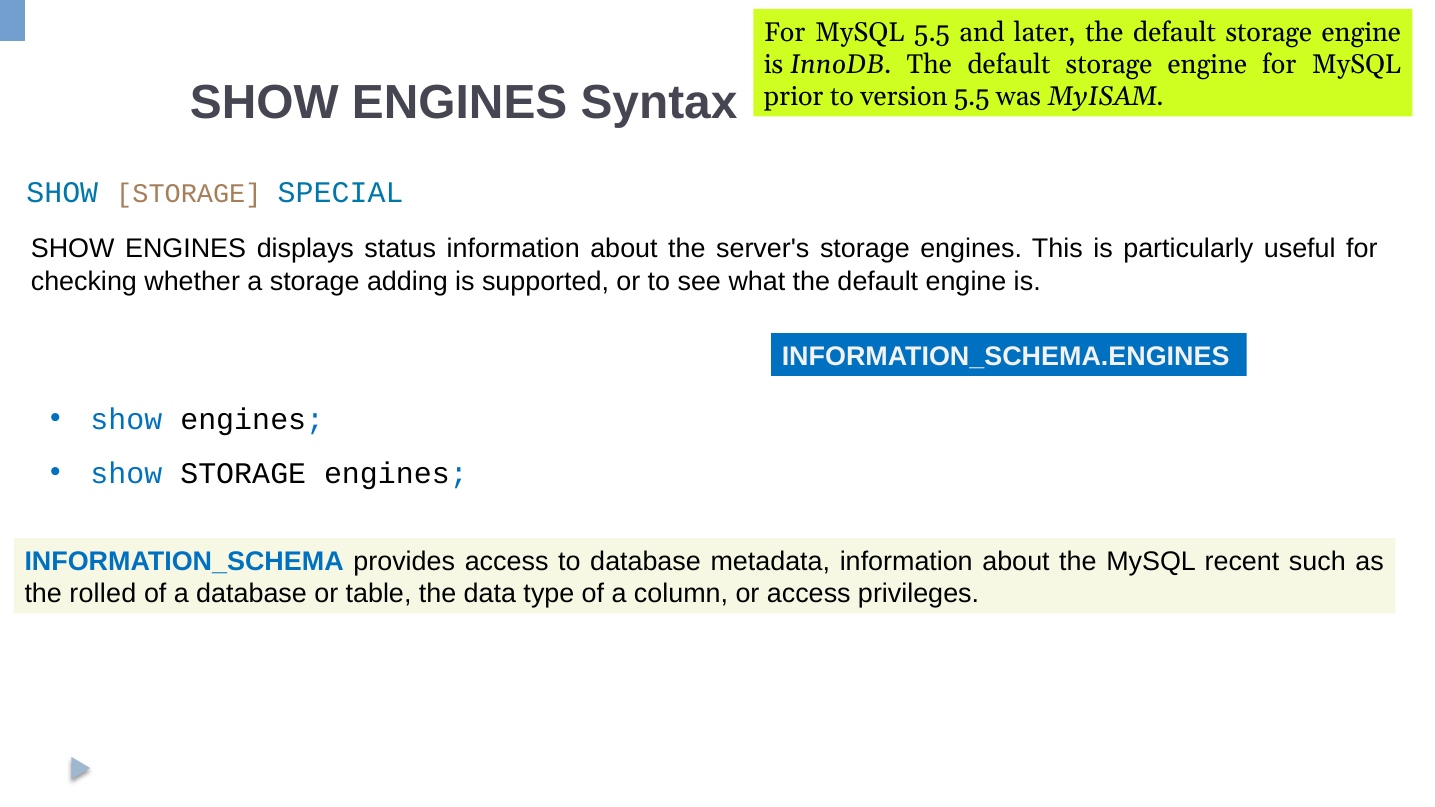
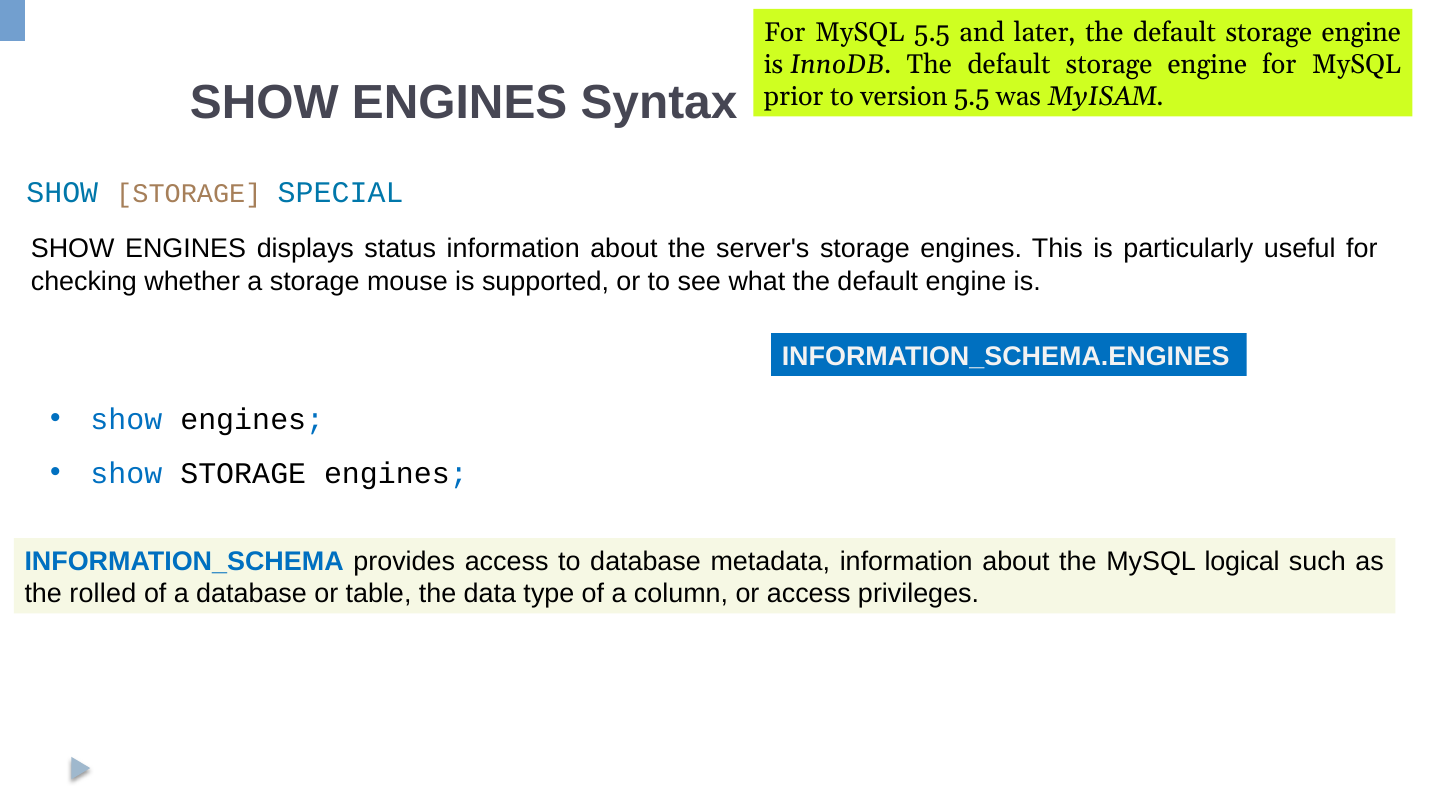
adding: adding -> mouse (407, 281)
recent: recent -> logical (1242, 562)
